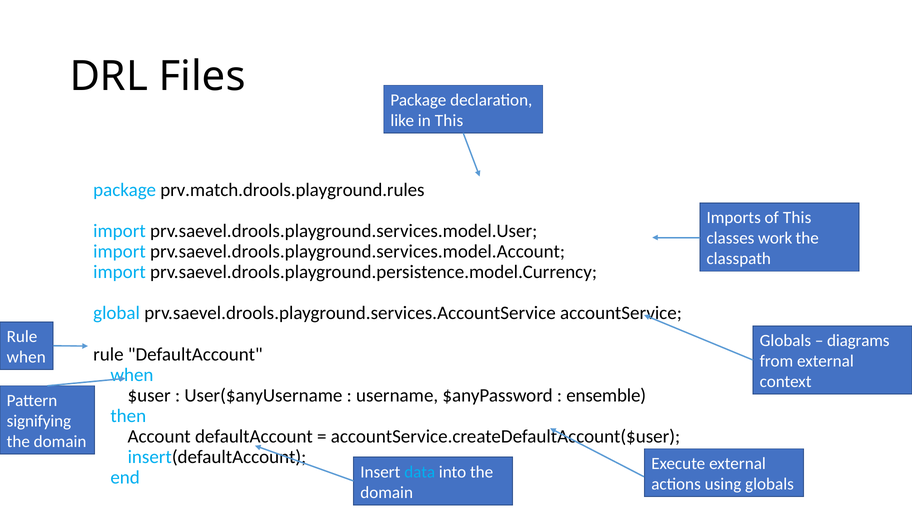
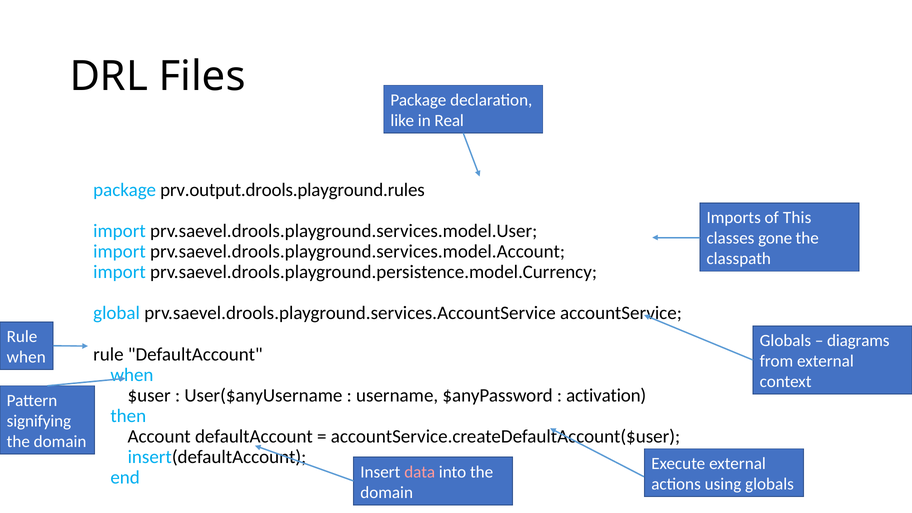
in This: This -> Real (449, 121)
prv.match.drools.playground.rules: prv.match.drools.playground.rules -> prv.output.drools.playground.rules (292, 190)
work: work -> gone (775, 238)
ensemble: ensemble -> activation (606, 395)
data colour: light blue -> pink (420, 472)
